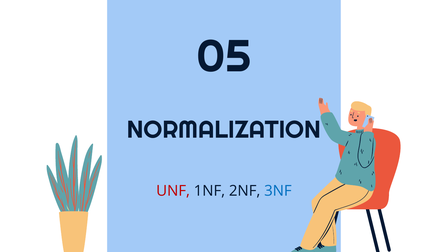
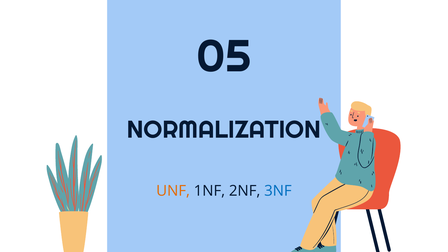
UNF colour: red -> orange (173, 191)
